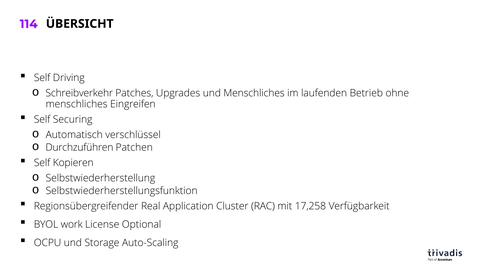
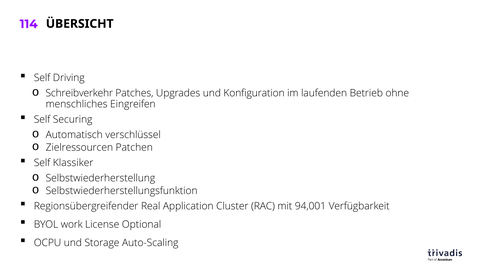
und Menschliches: Menschliches -> Konfiguration (254, 93)
Durchzuführen: Durchzuführen -> Zielressourcen (79, 147)
Kopieren: Kopieren -> Klassiker (73, 163)
17,258: 17,258 -> 94,001 (310, 206)
